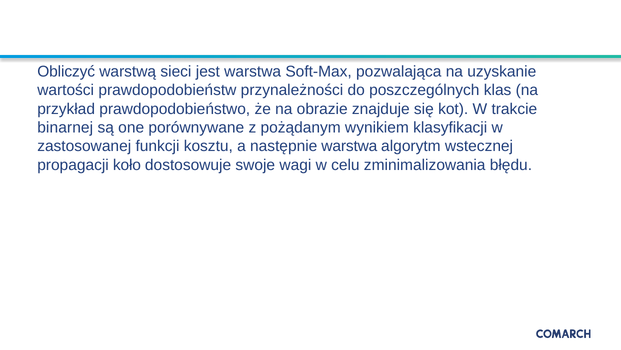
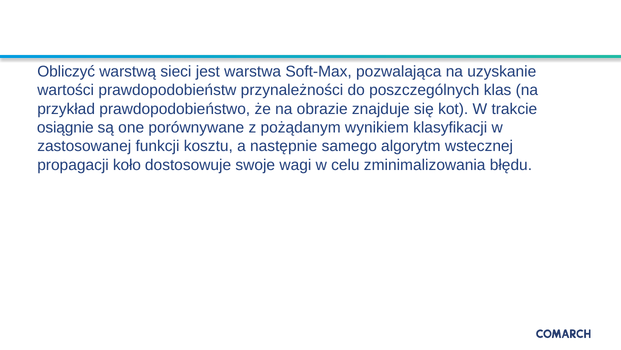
binarnej: binarnej -> osiągnie (65, 127)
następnie warstwa: warstwa -> samego (349, 146)
